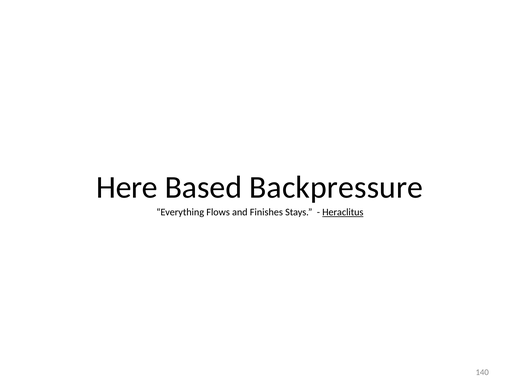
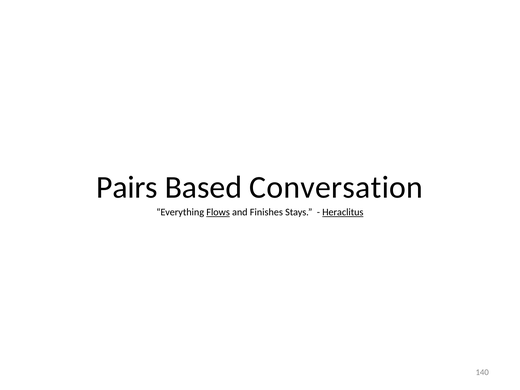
Here: Here -> Pairs (127, 187)
Backpressure: Backpressure -> Conversation (336, 187)
Flows underline: none -> present (218, 212)
